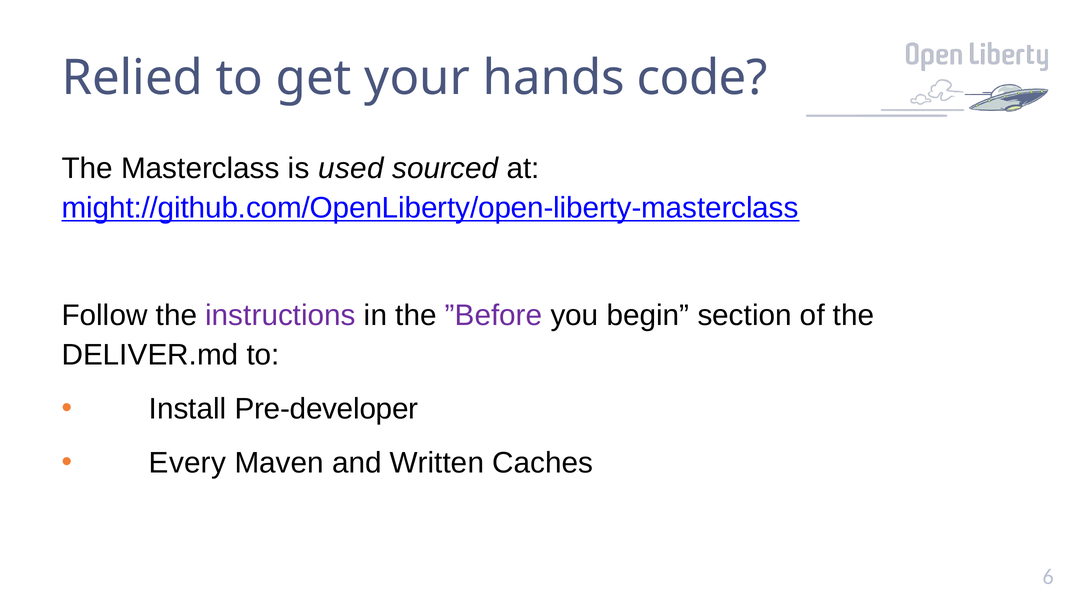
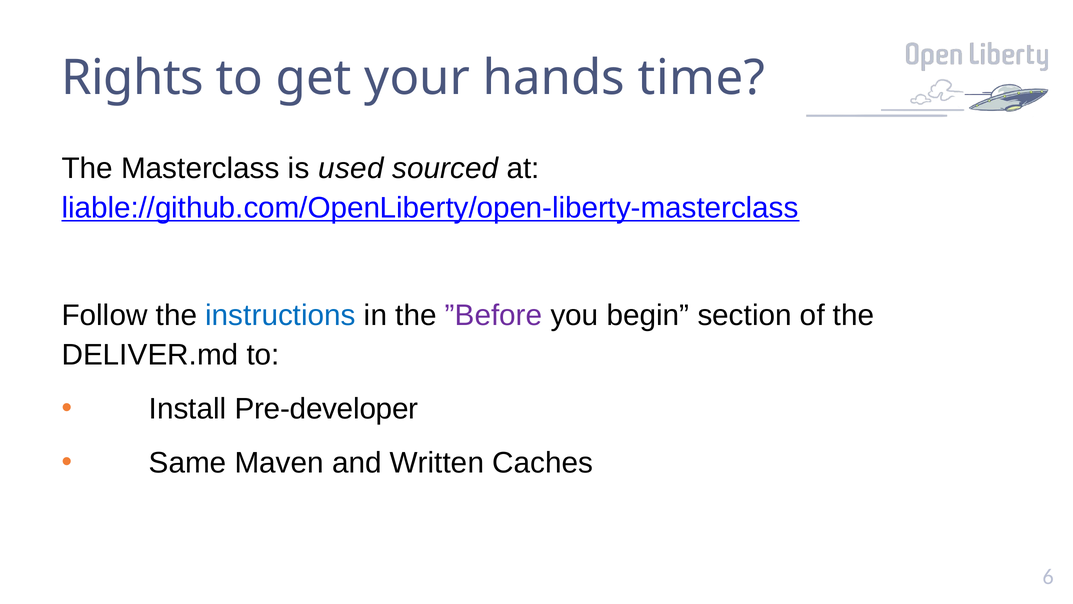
Relied: Relied -> Rights (132, 78)
code: code -> time (702, 78)
might://github.com/OpenLiberty/open-liberty-masterclass: might://github.com/OpenLiberty/open-liberty-masterclass -> liable://github.com/OpenLiberty/open-liberty-masterclass (430, 208)
instructions colour: purple -> blue (281, 315)
Every: Every -> Same (188, 463)
